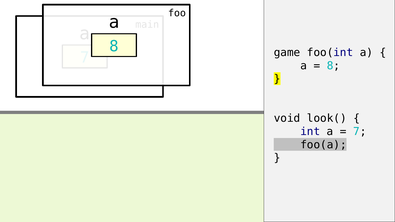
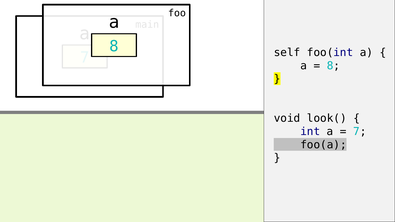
game: game -> self (287, 53)
